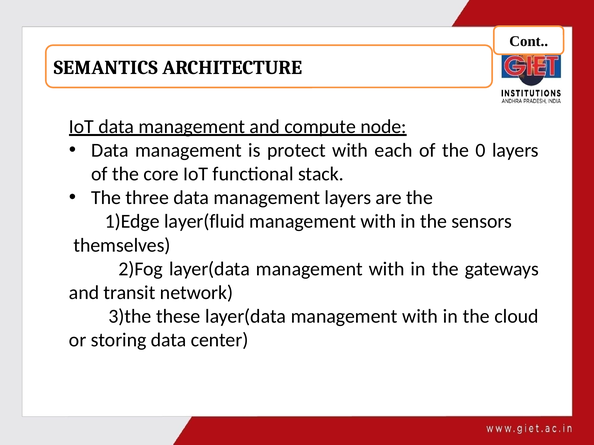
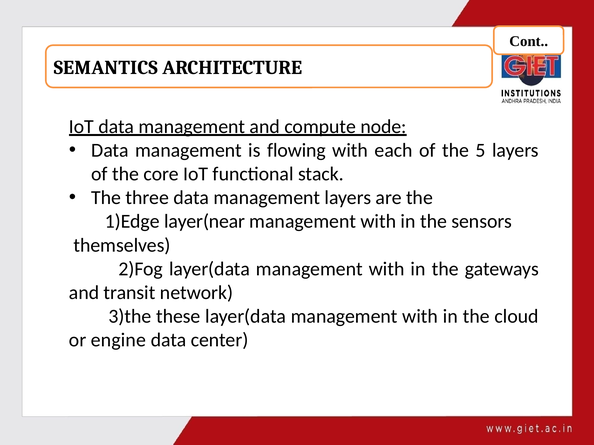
protect: protect -> flowing (297, 150)
0: 0 -> 5 (481, 150)
layer(fluid: layer(fluid -> layer(near (205, 222)
storing: storing -> engine (118, 340)
